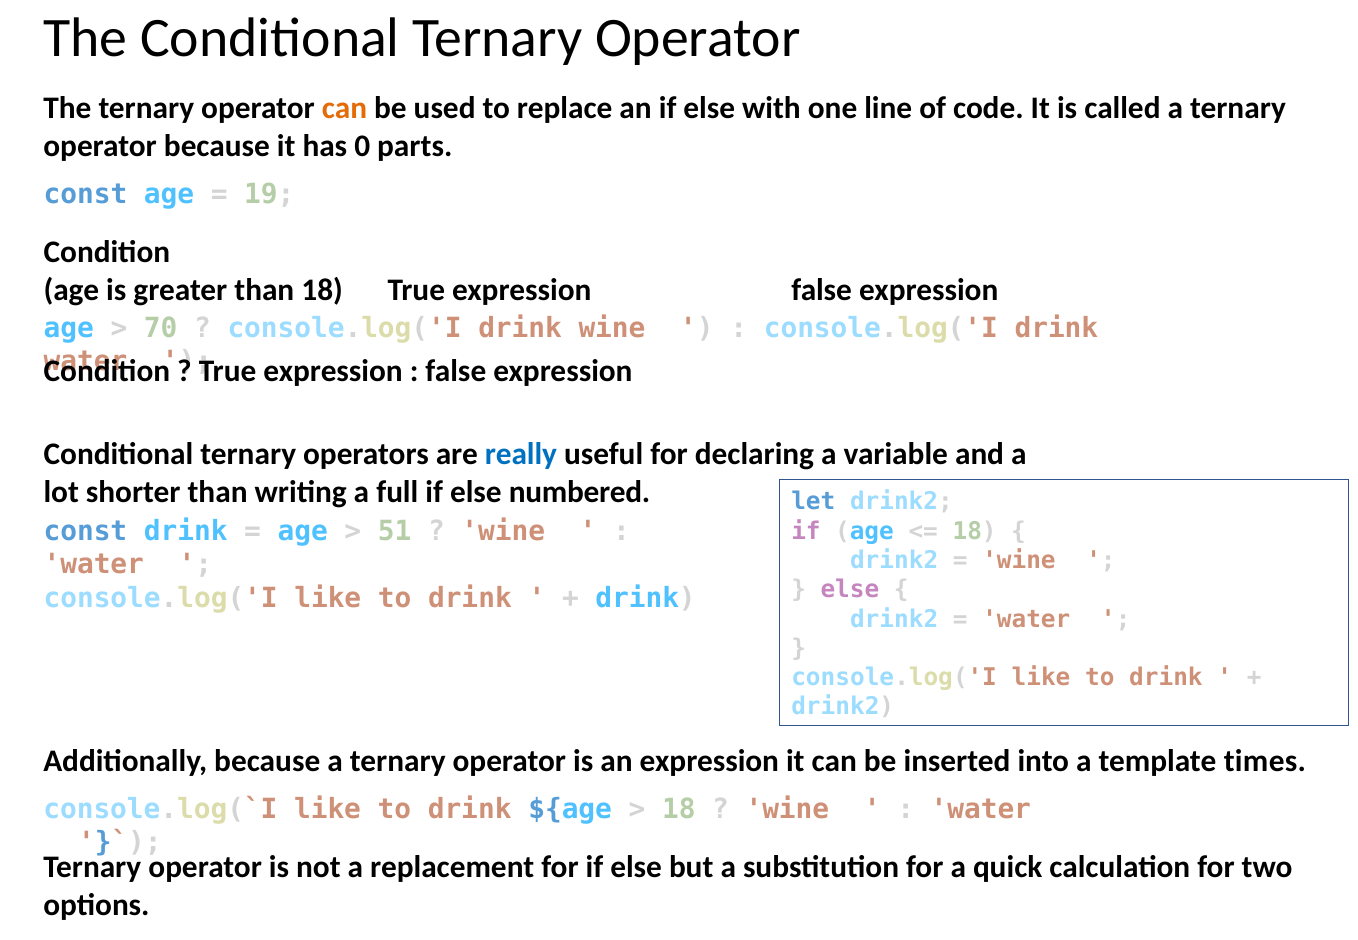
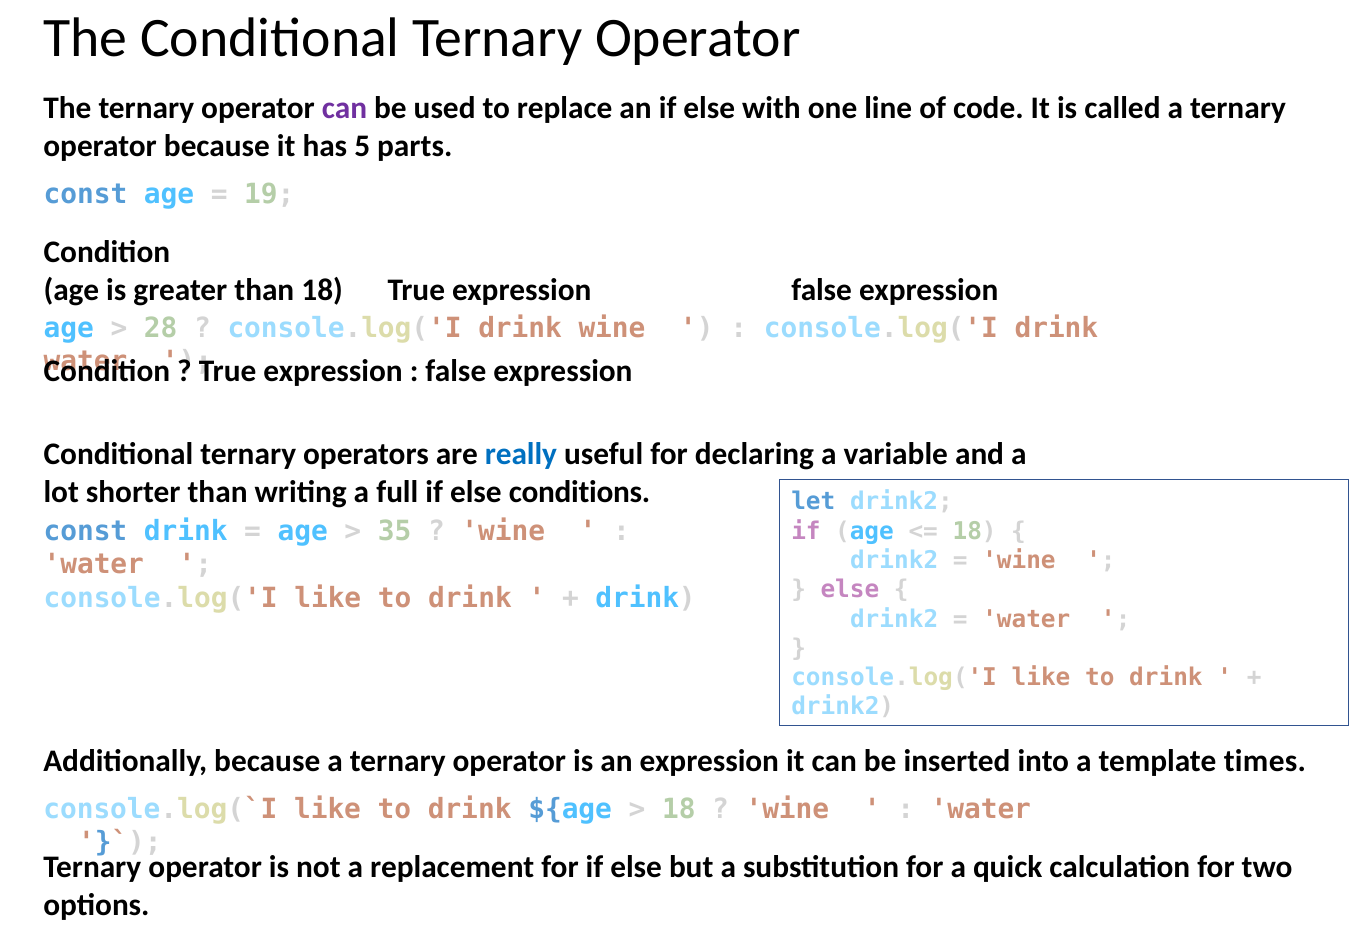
can colour: orange -> purple (344, 108)
0: 0 -> 5 (362, 146)
70: 70 -> 28 (161, 328)
numbered: numbered -> conditions (580, 492)
51: 51 -> 35 (395, 531)
